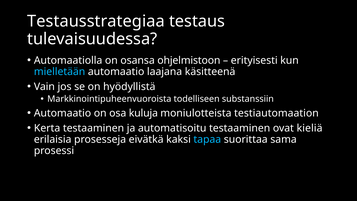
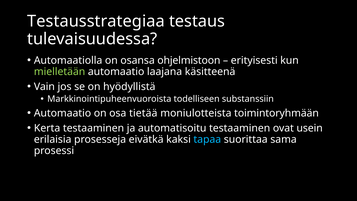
mielletään colour: light blue -> light green (60, 72)
kuluja: kuluja -> tietää (143, 113)
testiautomaation: testiautomaation -> toimintoryhmään (277, 113)
kieliä: kieliä -> usein (310, 128)
